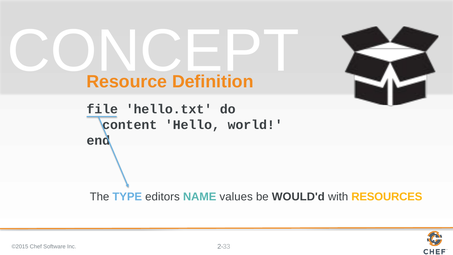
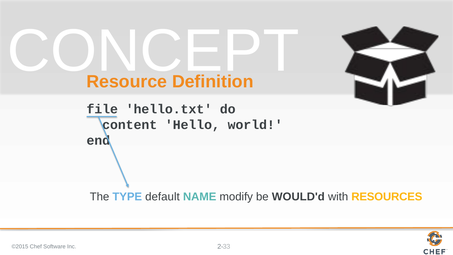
editors: editors -> default (162, 197)
values: values -> modify (236, 197)
